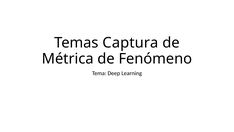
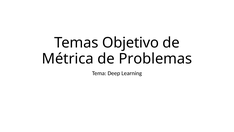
Captura: Captura -> Objetivo (131, 43)
Fenómeno: Fenómeno -> Problemas (155, 58)
